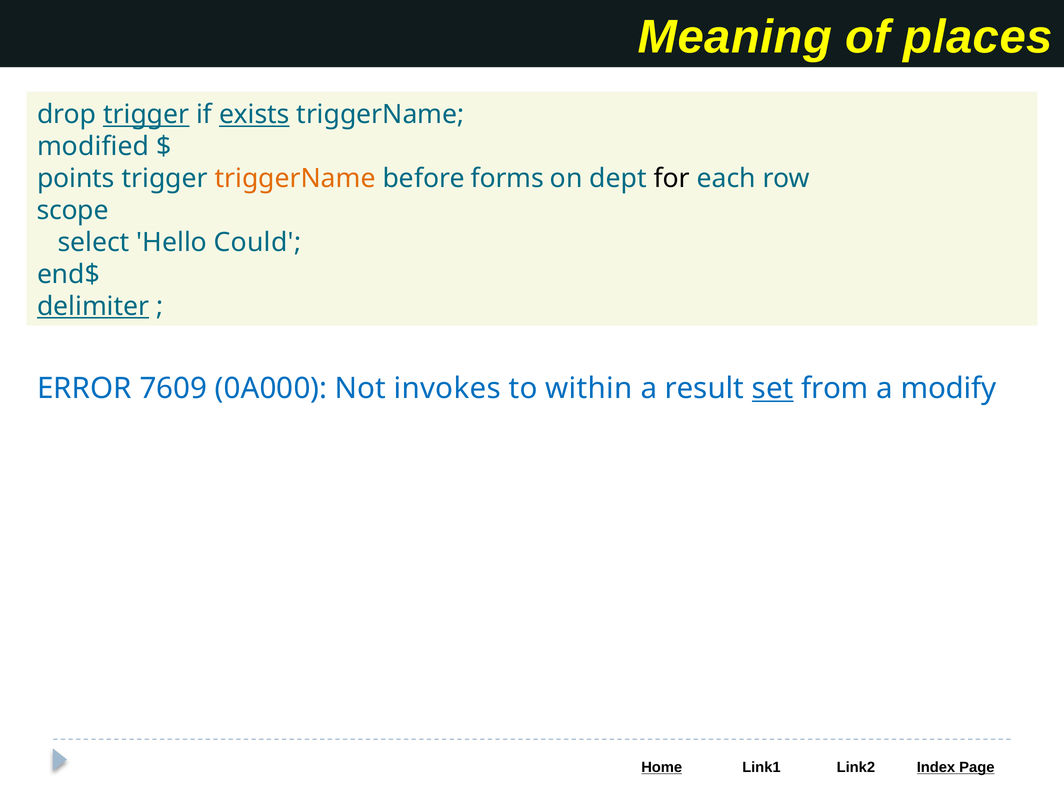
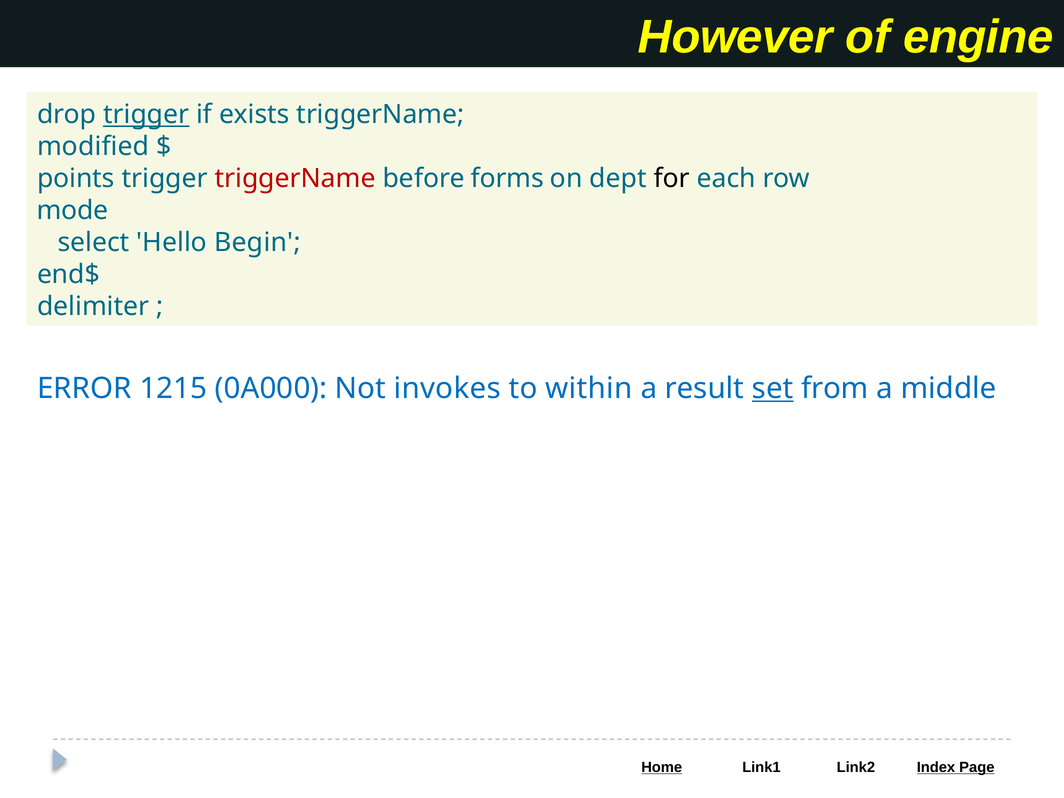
Meaning: Meaning -> However (735, 37)
places: places -> engine (978, 37)
exists underline: present -> none (254, 115)
triggerName colour: orange -> red (295, 179)
scope: scope -> mode (73, 210)
Could: Could -> Begin (257, 242)
delimiter underline: present -> none (93, 306)
7609: 7609 -> 1215 (173, 389)
modify: modify -> middle (949, 389)
